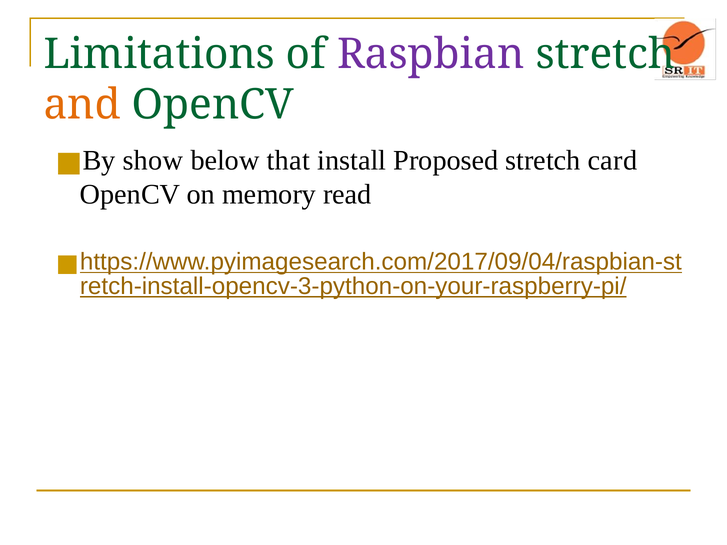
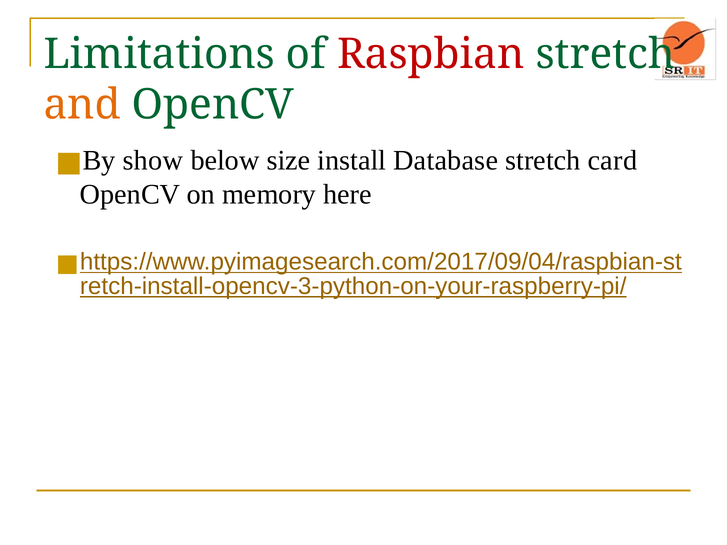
Raspbian colour: purple -> red (431, 54)
that: that -> size (288, 160)
Proposed: Proposed -> Database (446, 160)
read: read -> here (347, 194)
